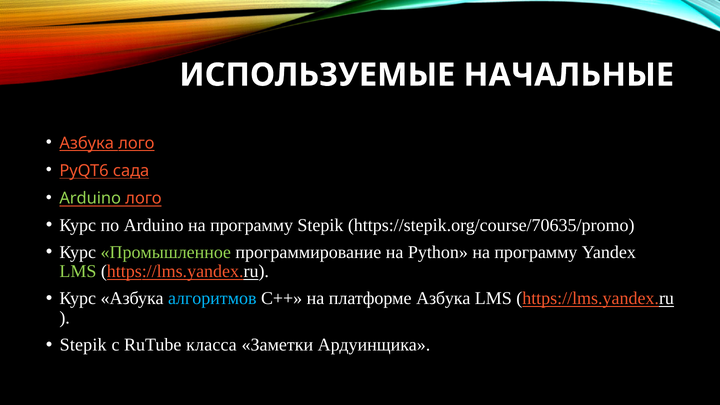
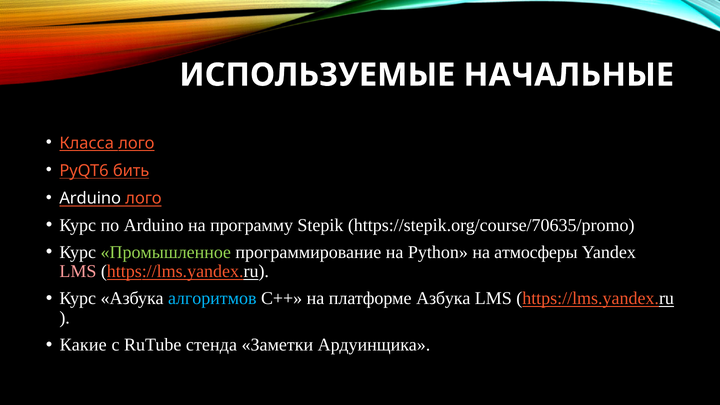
Азбука: Азбука -> Класса (87, 143)
сада: сада -> бить (131, 171)
Arduino colour: light green -> white (90, 199)
Python на программу: программу -> атмосферы (536, 252)
LMS colour: light green -> pink (78, 272)
Stepik: Stepik -> Какие (83, 345)
класса: класса -> стенда (211, 345)
